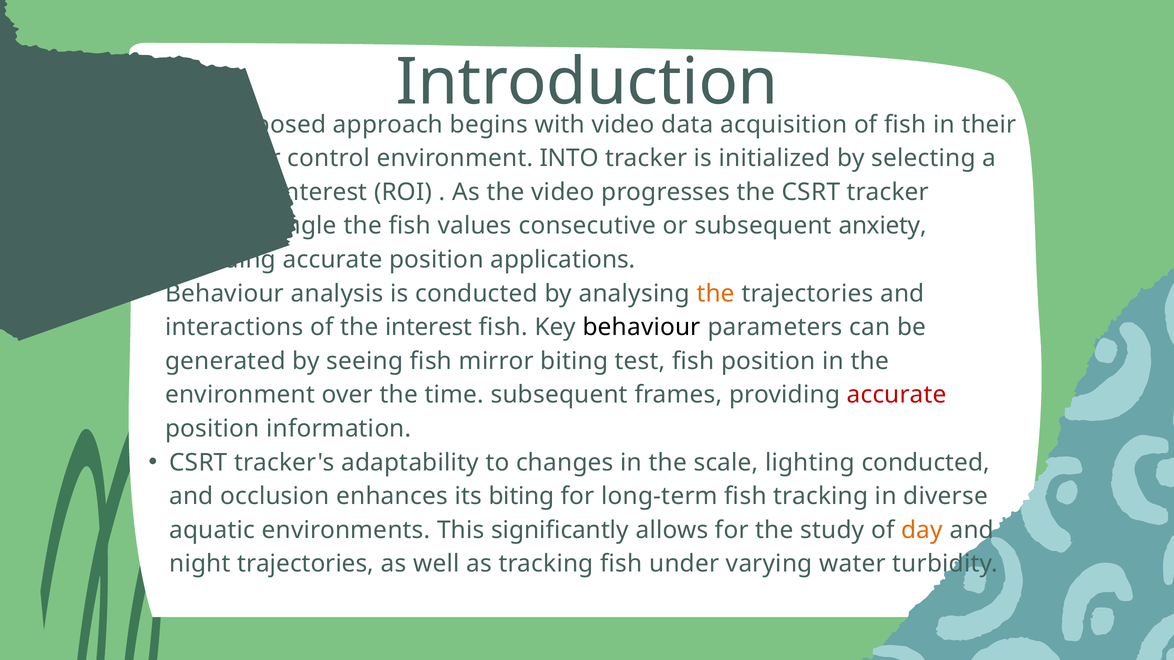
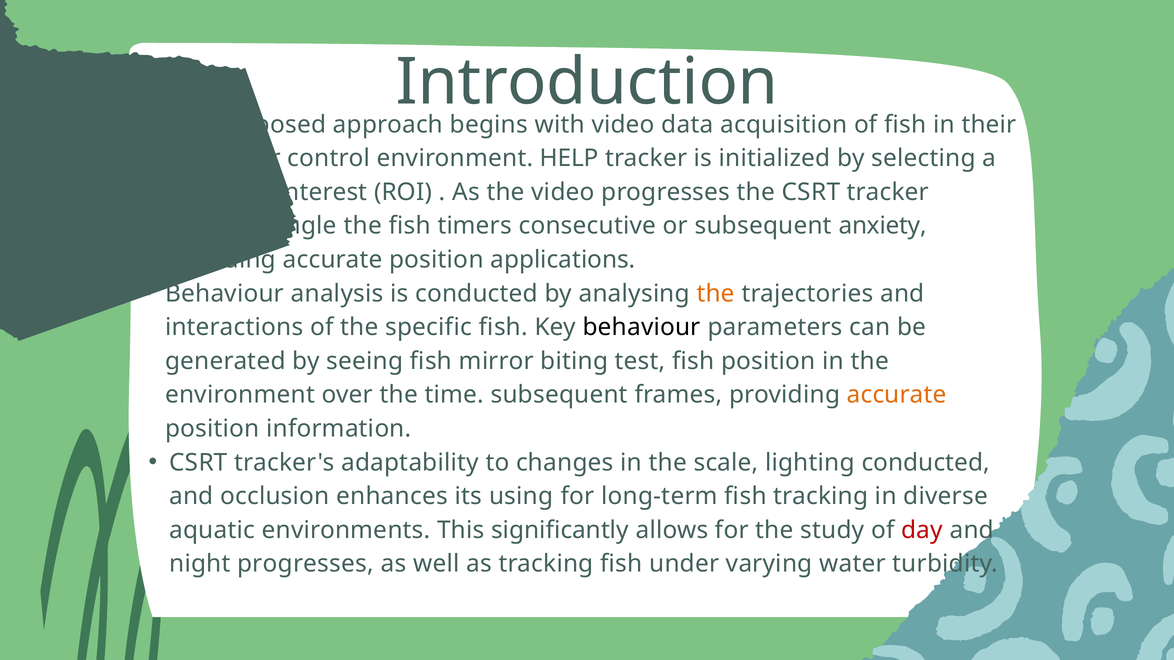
INTO: INTO -> HELP (569, 159)
values: values -> timers (475, 226)
the interest: interest -> specific (428, 328)
accurate colour: red -> orange (897, 395)
its biting: biting -> using (521, 497)
day colour: orange -> red (922, 530)
night trajectories: trajectories -> progresses (306, 564)
